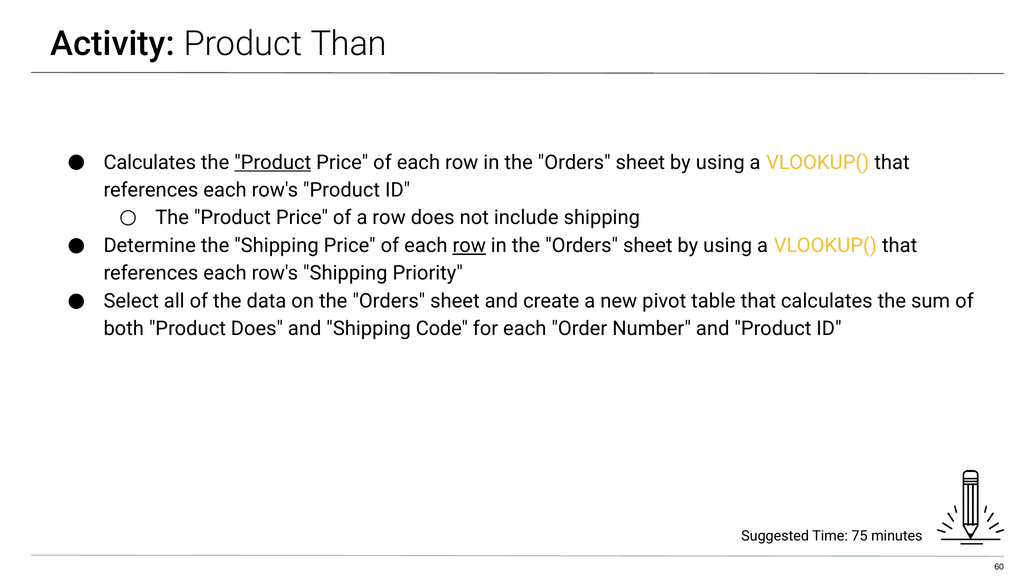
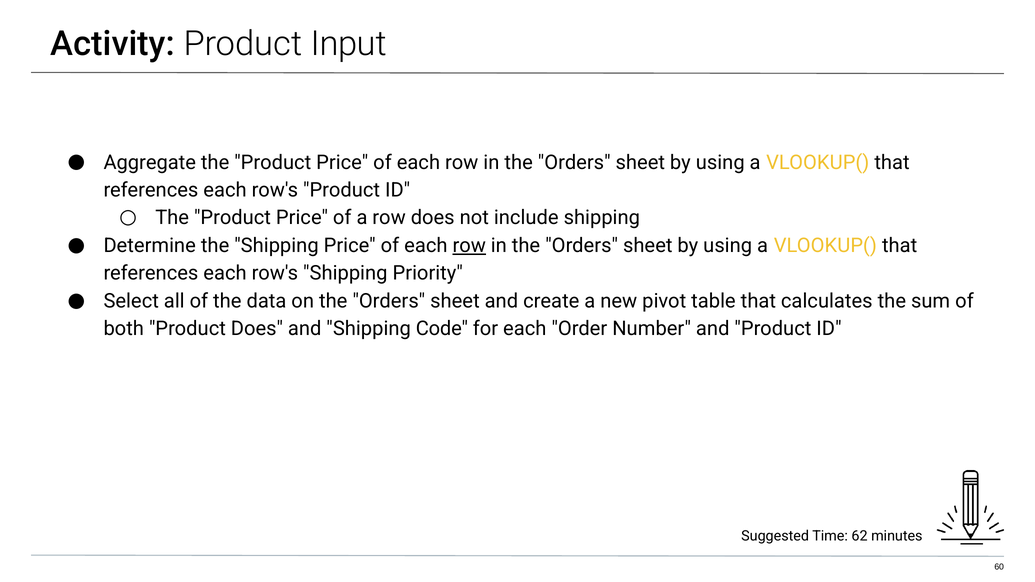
Than: Than -> Input (349, 44)
Calculates: Calculates -> Aggregate (150, 162)
Product underline: present -> none (273, 162)
75: 75 -> 62 (860, 536)
